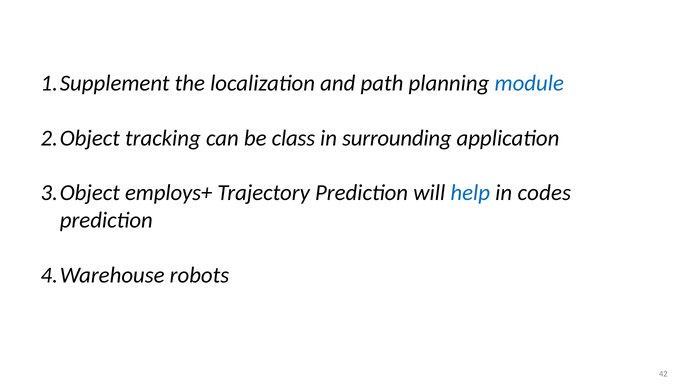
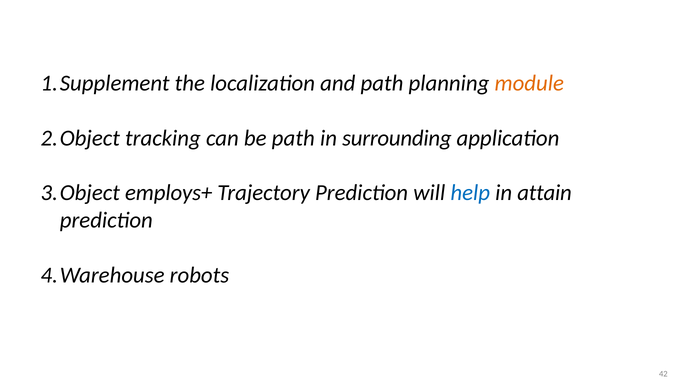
module colour: blue -> orange (529, 83)
be class: class -> path (293, 138)
codes: codes -> attain (545, 193)
